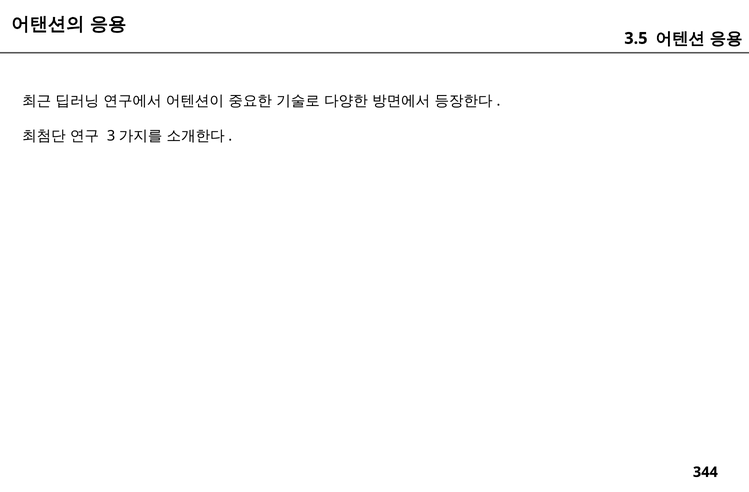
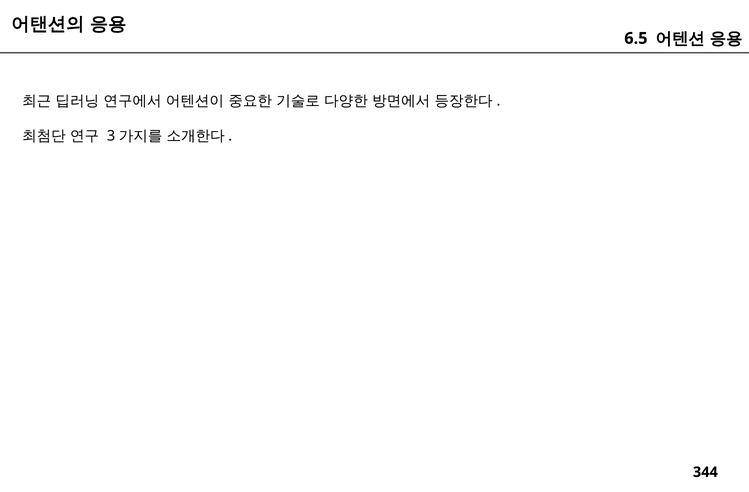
3.5: 3.5 -> 6.5 (636, 38)
